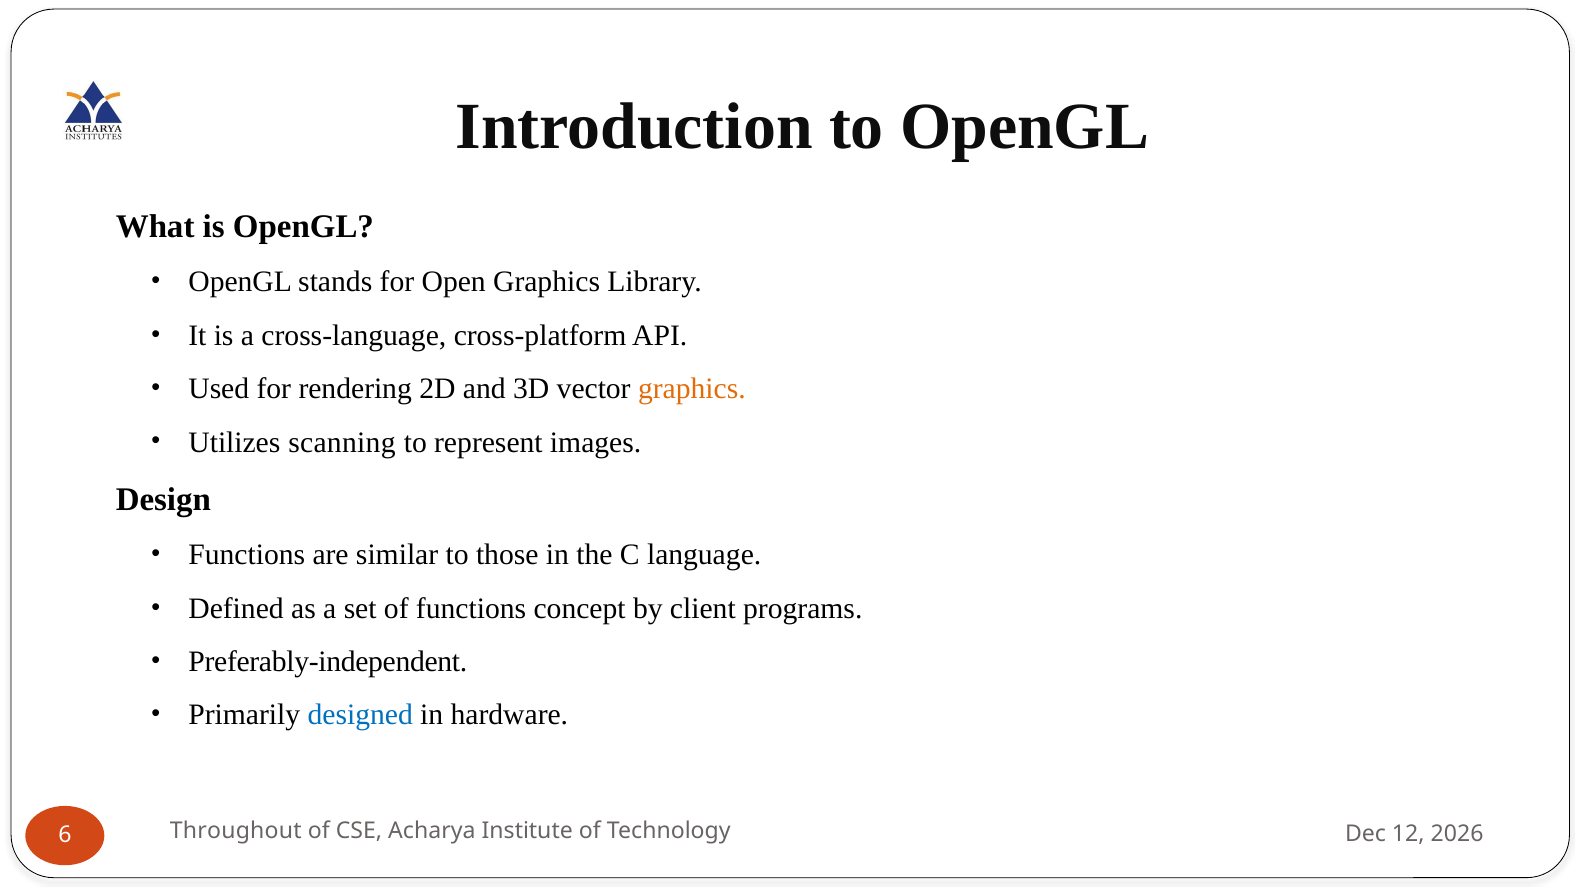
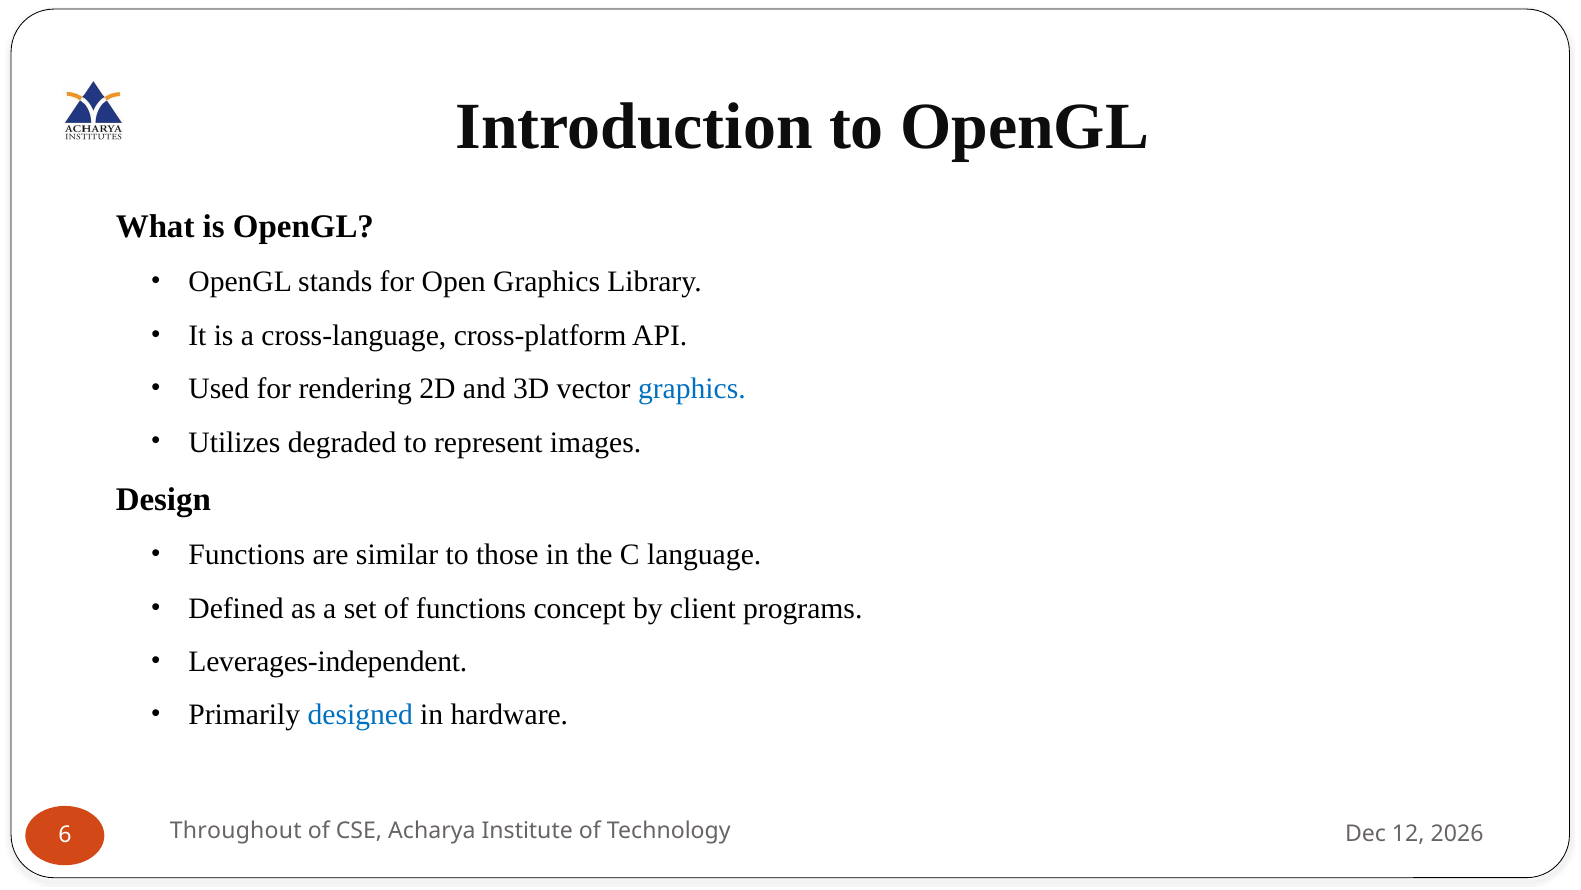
graphics colour: orange -> blue (692, 389)
scanning: scanning -> degraded (342, 442)
Preferably-independent: Preferably-independent -> Leverages-independent (328, 661)
